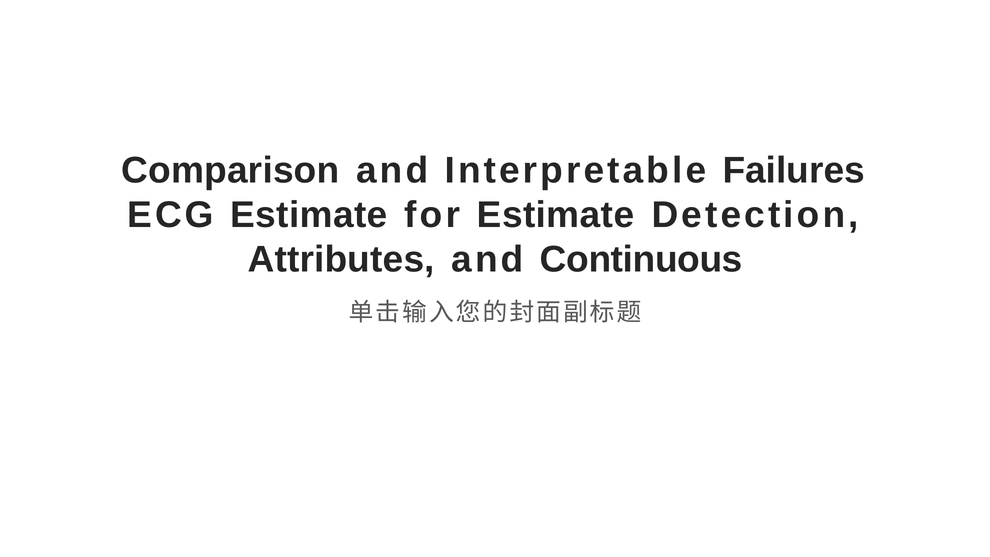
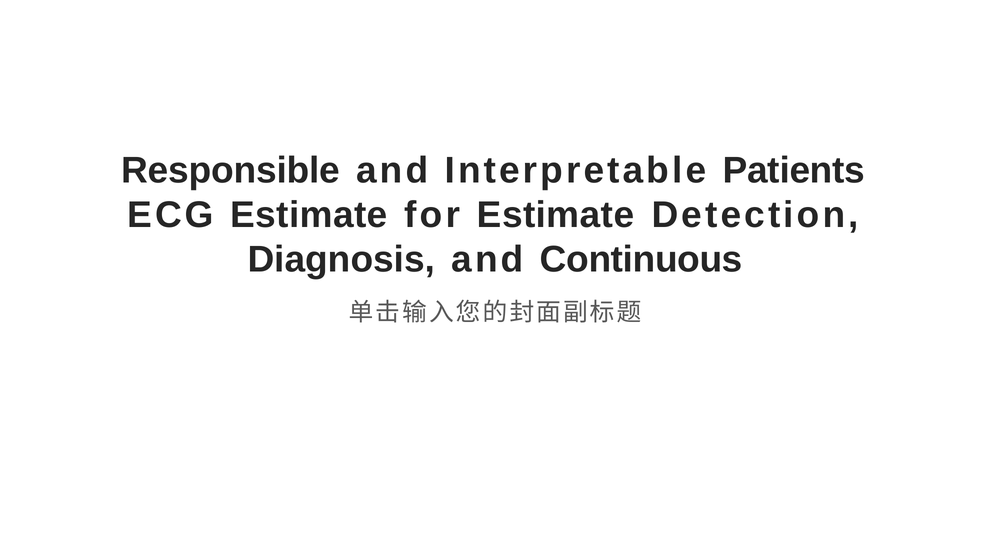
Comparison: Comparison -> Responsible (231, 170)
Failures: Failures -> Patients (794, 170)
Attributes: Attributes -> Diagnosis (341, 259)
